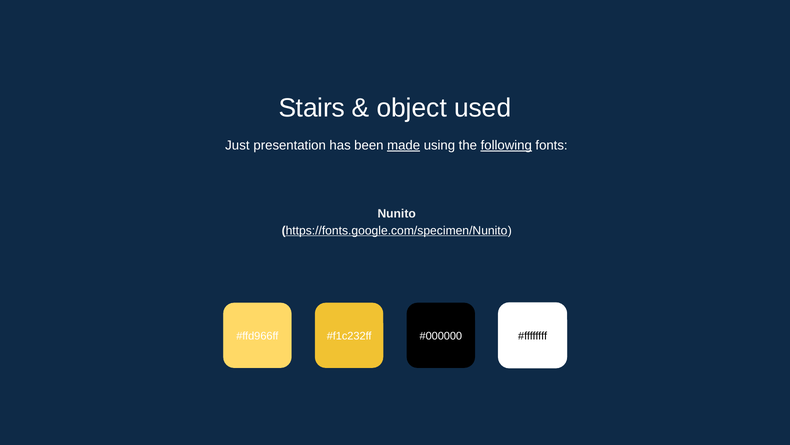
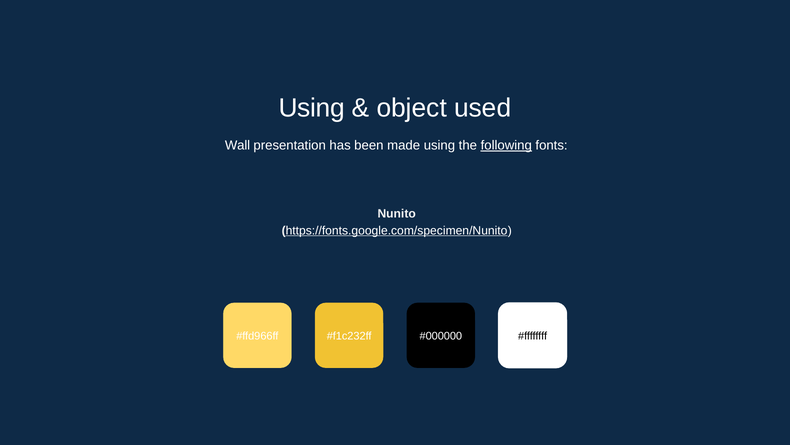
Stairs: Stairs -> Using (312, 108)
Just: Just -> Wall (238, 145)
made underline: present -> none (404, 145)
